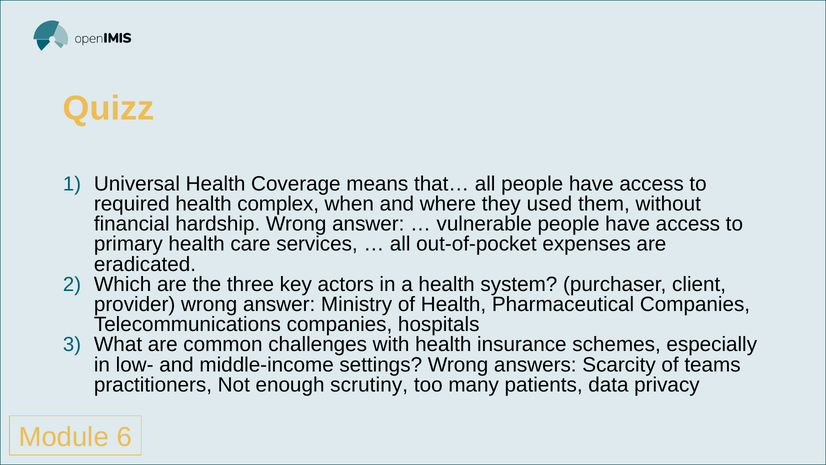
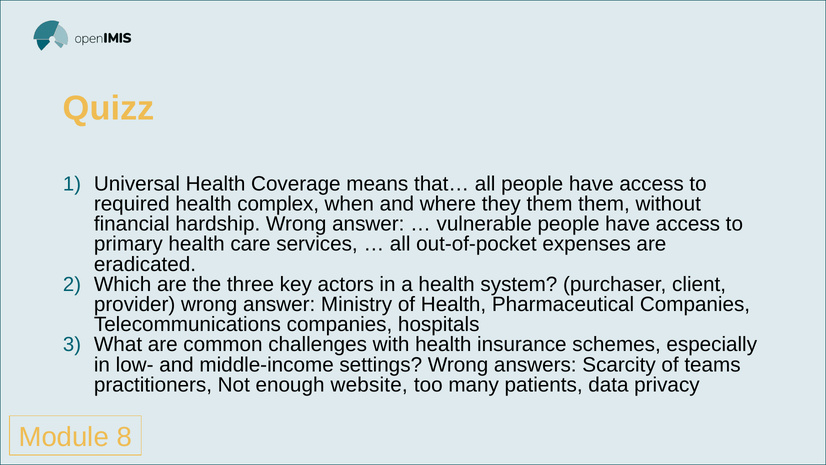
they used: used -> them (550, 204)
scrutiny: scrutiny -> website (369, 384)
6: 6 -> 8 (124, 437)
